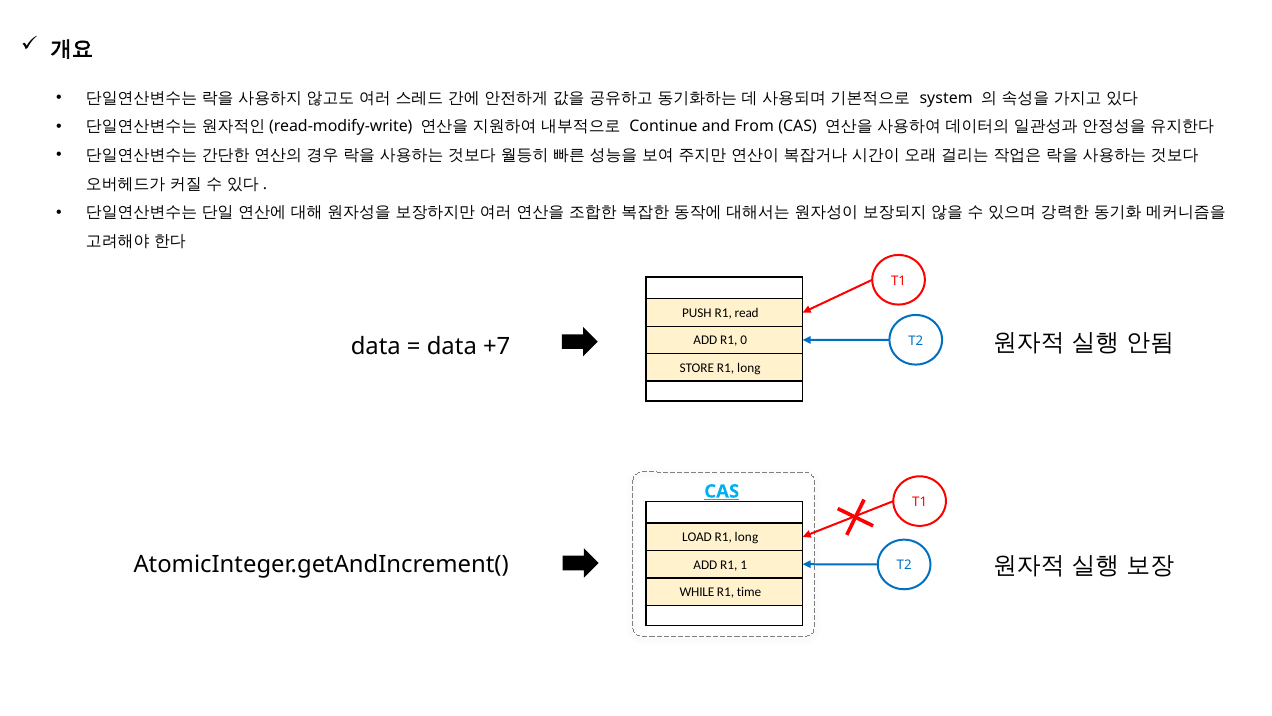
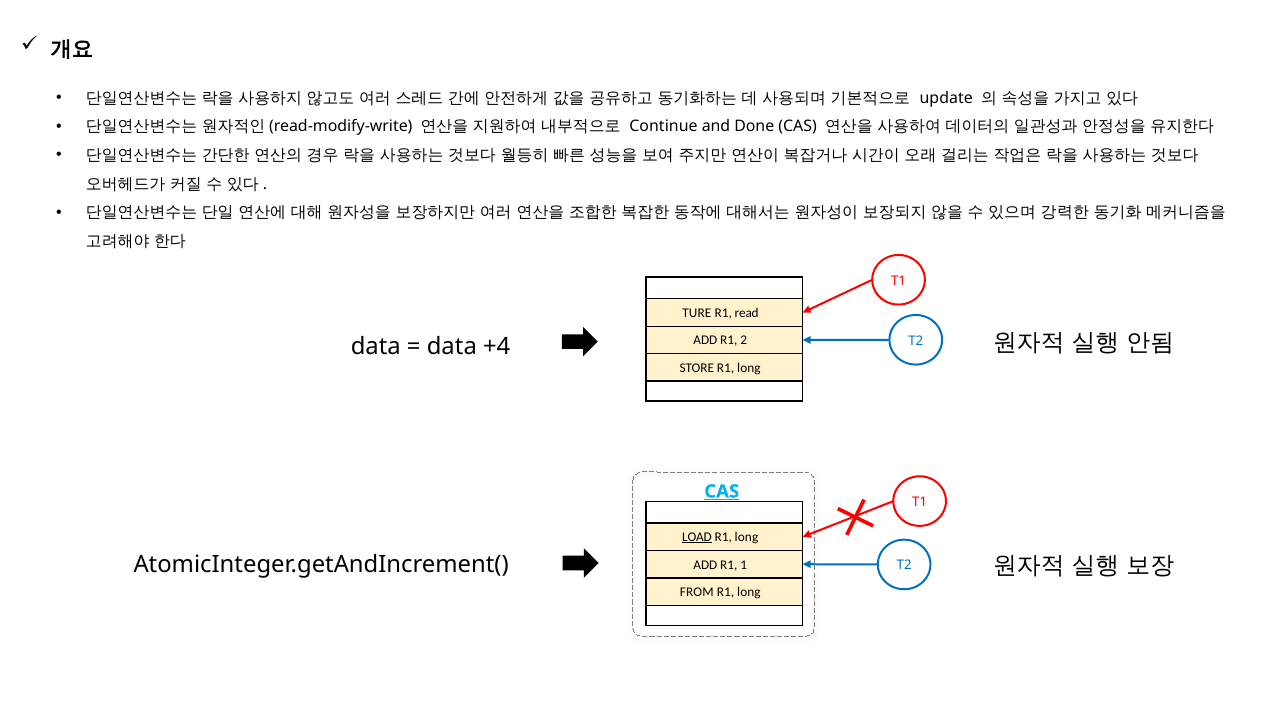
system: system -> update (946, 98)
From: From -> Done (754, 127)
PUSH: PUSH -> TURE (697, 312)
+7: +7 -> +4 (497, 347)
0: 0 -> 2 (744, 340)
LOAD underline: none -> present (697, 537)
WHILE: WHILE -> FROM (697, 592)
time: time -> long (749, 592)
